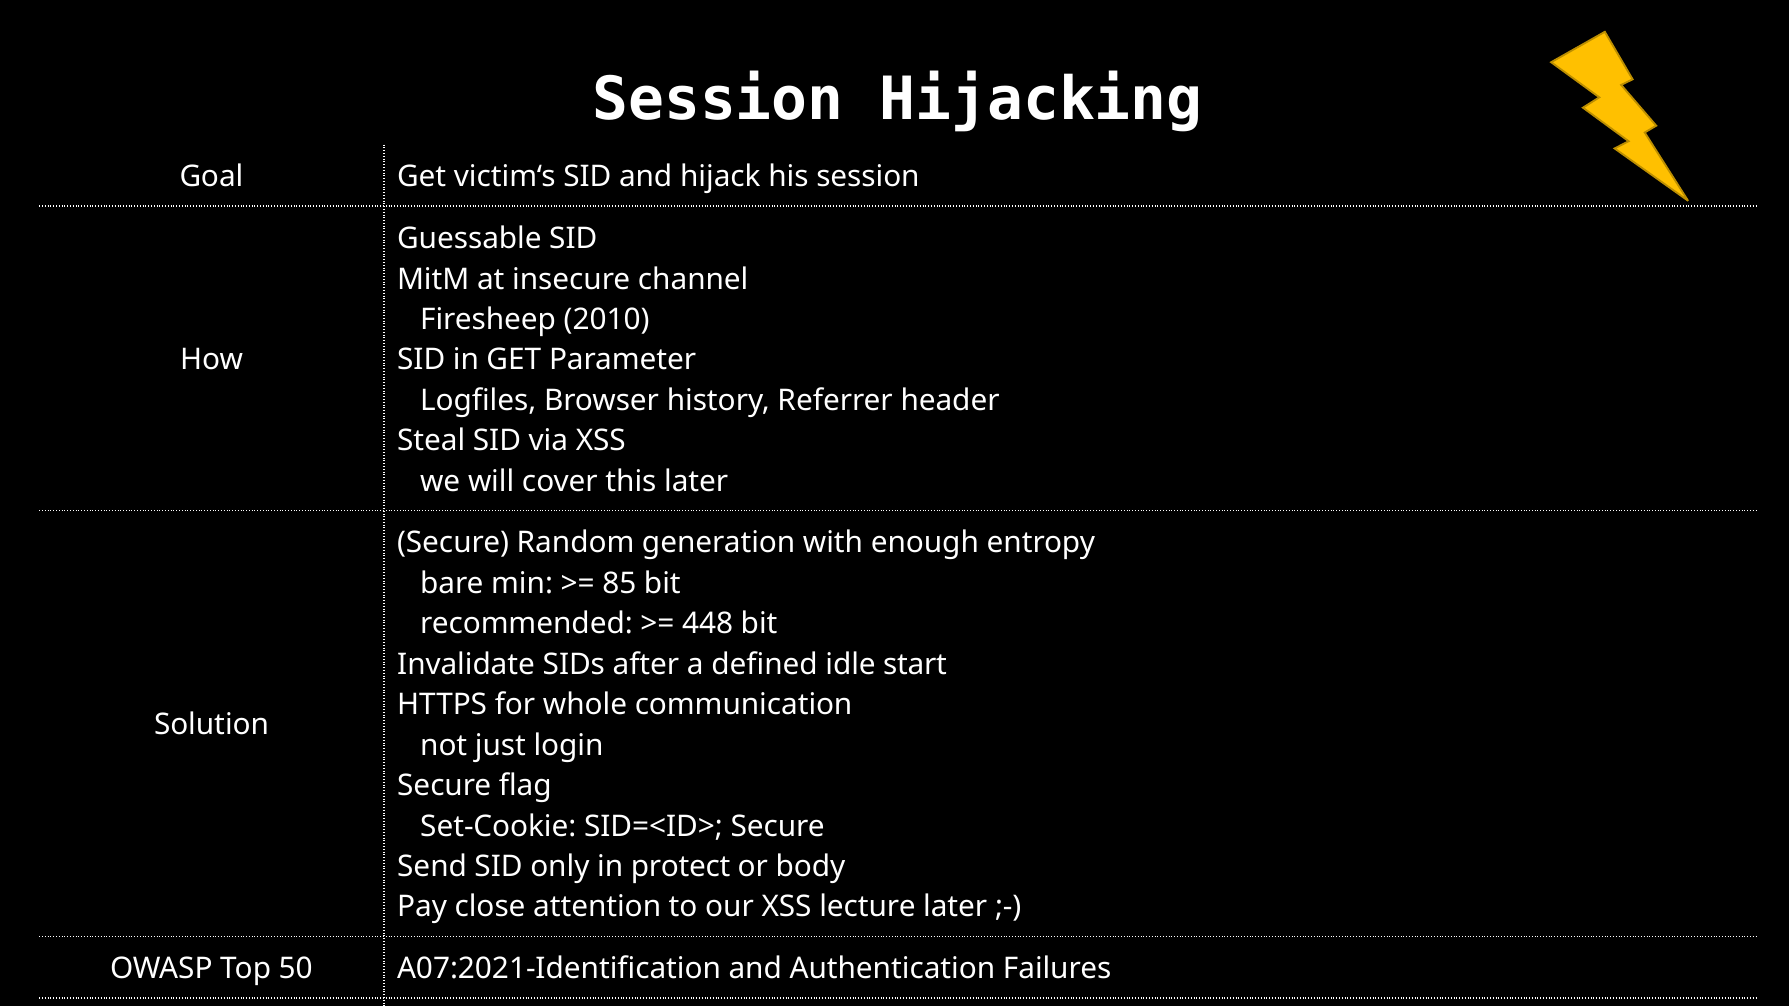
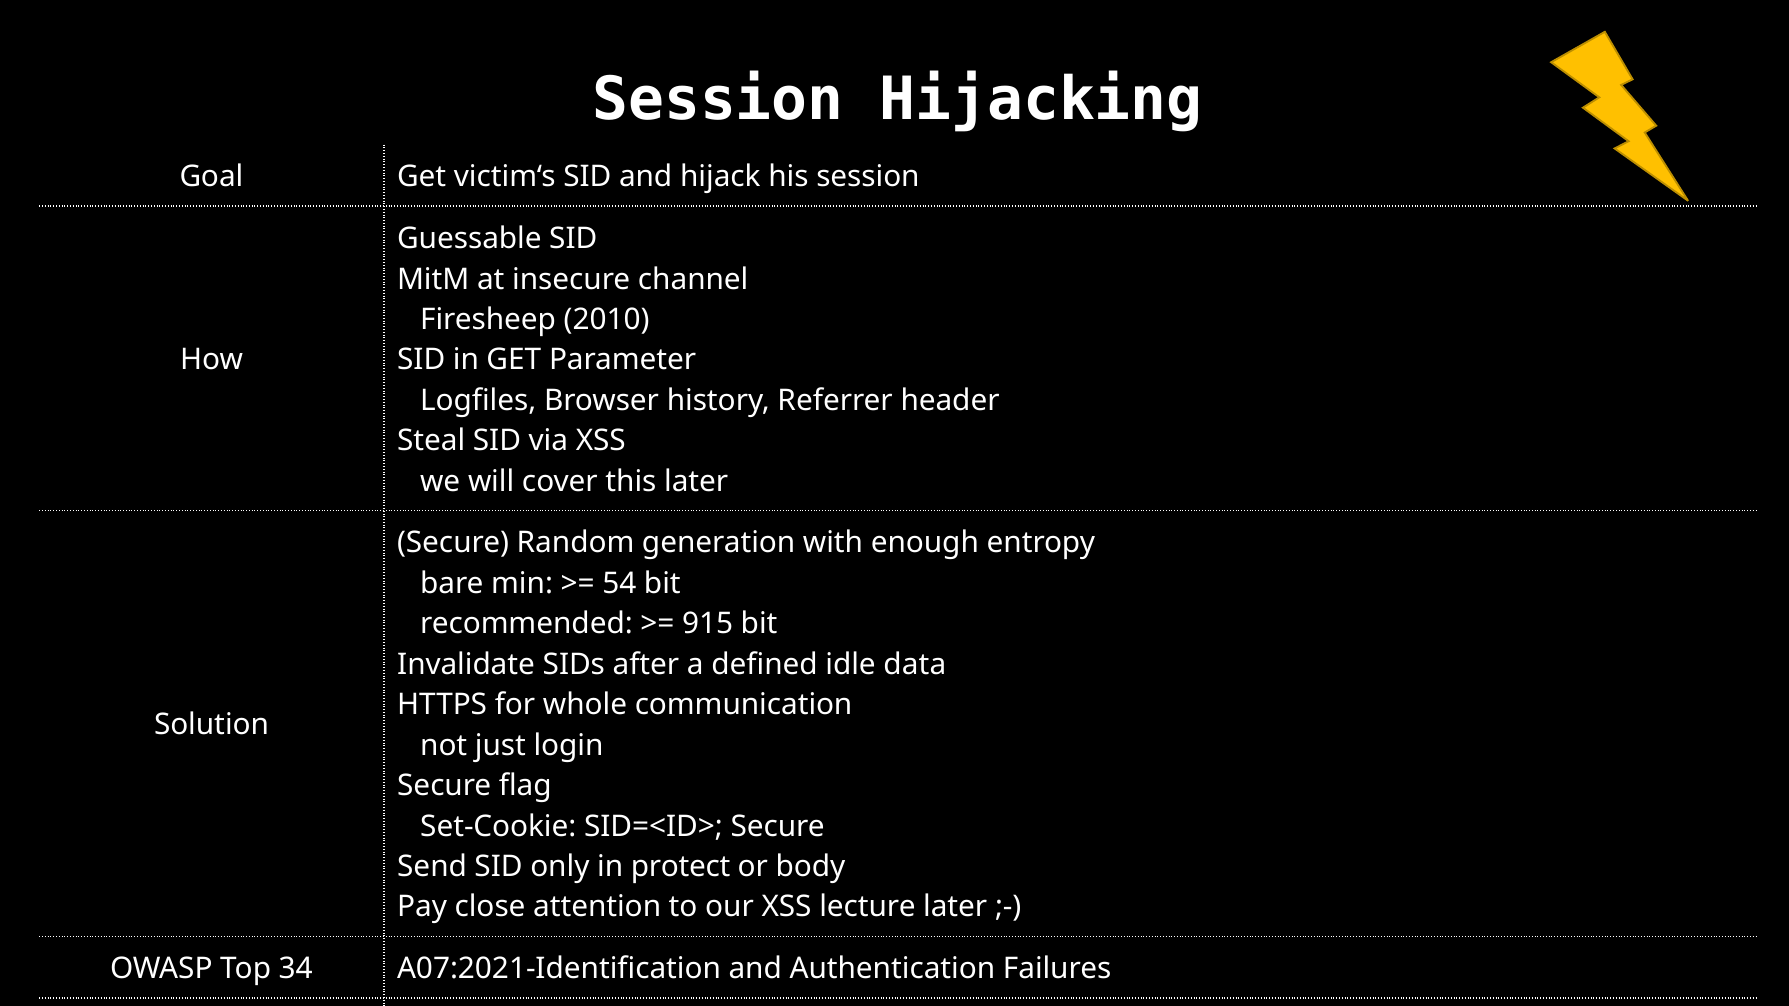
85: 85 -> 54 (619, 584)
448: 448 -> 915 (708, 624)
idle start: start -> data (915, 665)
50: 50 -> 34 (296, 969)
